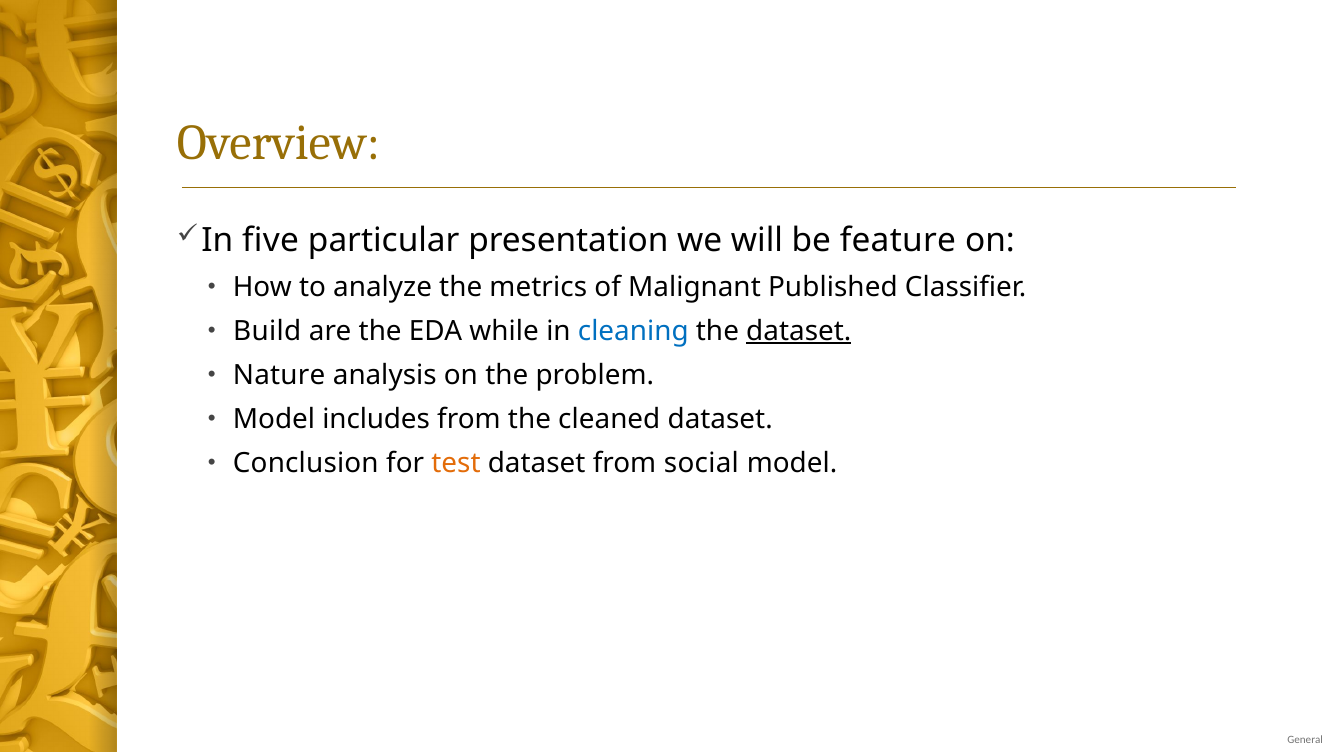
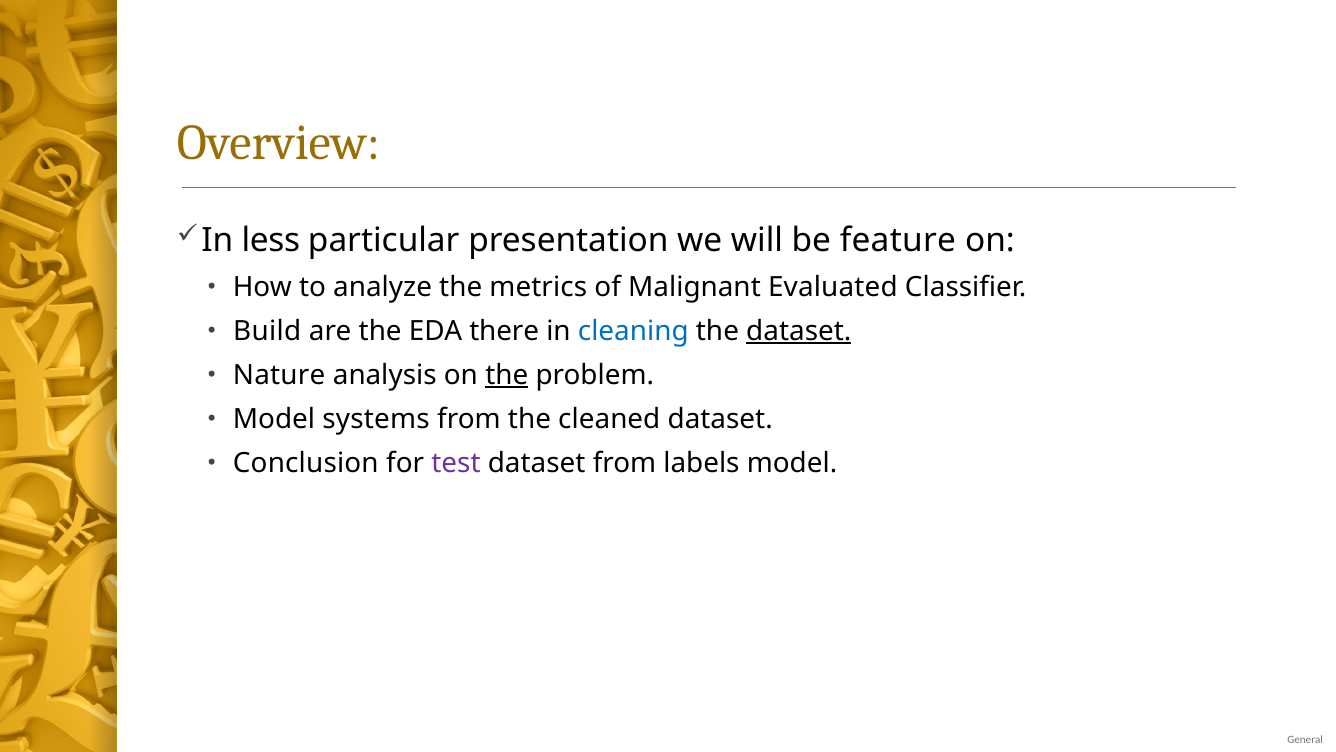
five: five -> less (271, 240)
Published: Published -> Evaluated (833, 287)
while: while -> there (504, 331)
the underline: none -> present (507, 375)
includes: includes -> systems (376, 419)
test colour: orange -> purple (456, 463)
social: social -> labels (702, 463)
